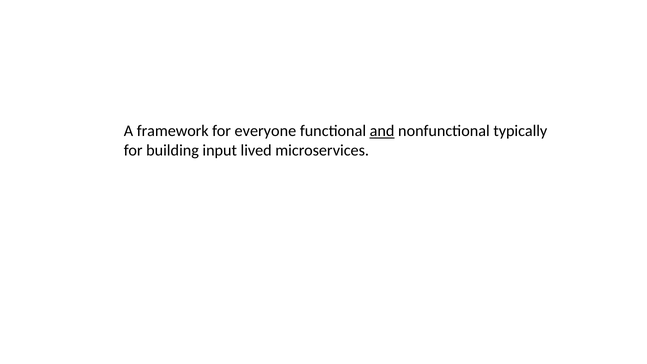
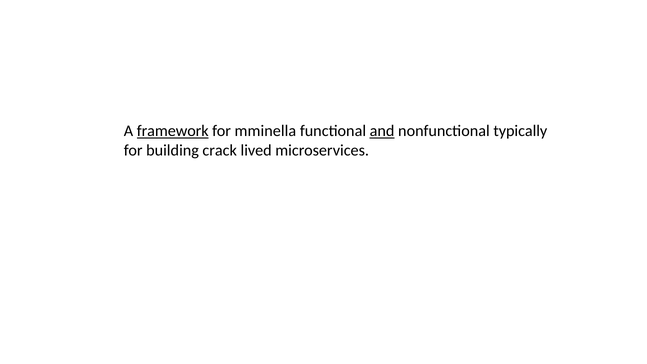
framework underline: none -> present (173, 131)
everyone: everyone -> mminella (265, 131)
input: input -> crack (220, 150)
